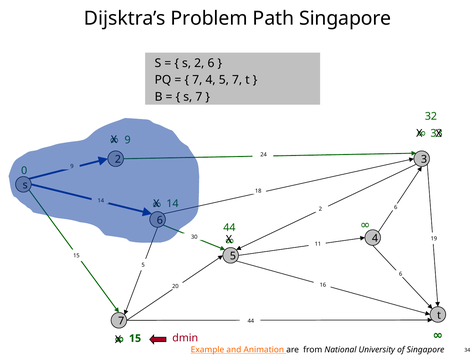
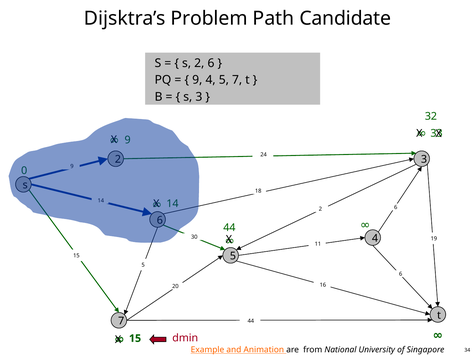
Path Singapore: Singapore -> Candidate (345, 18)
7: 7 -> 9 (197, 80)
7: 7 -> 3 (199, 97)
